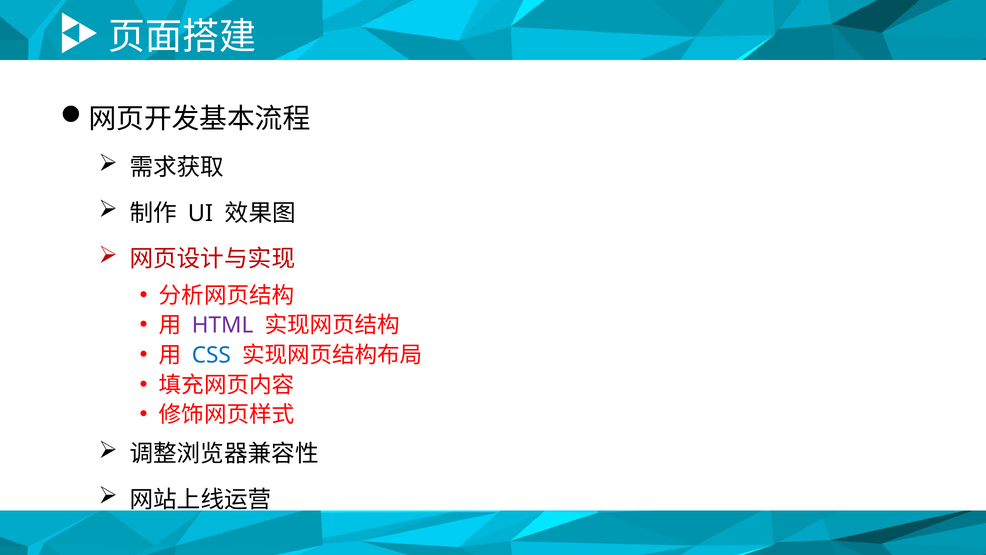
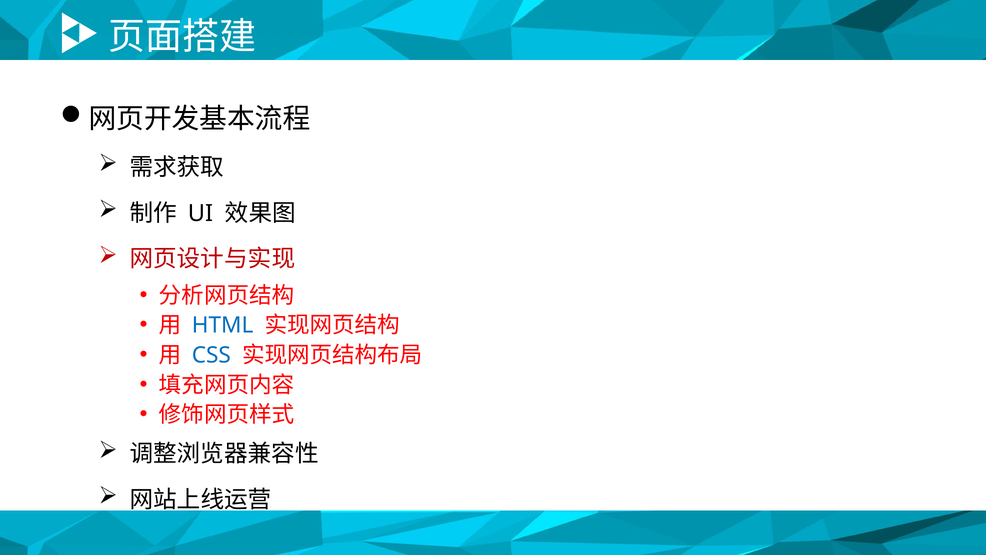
HTML colour: purple -> blue (223, 325)
